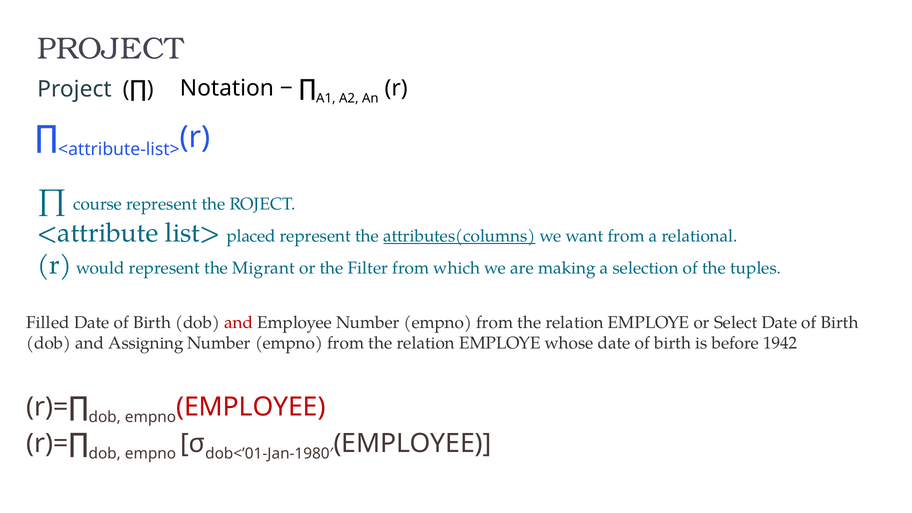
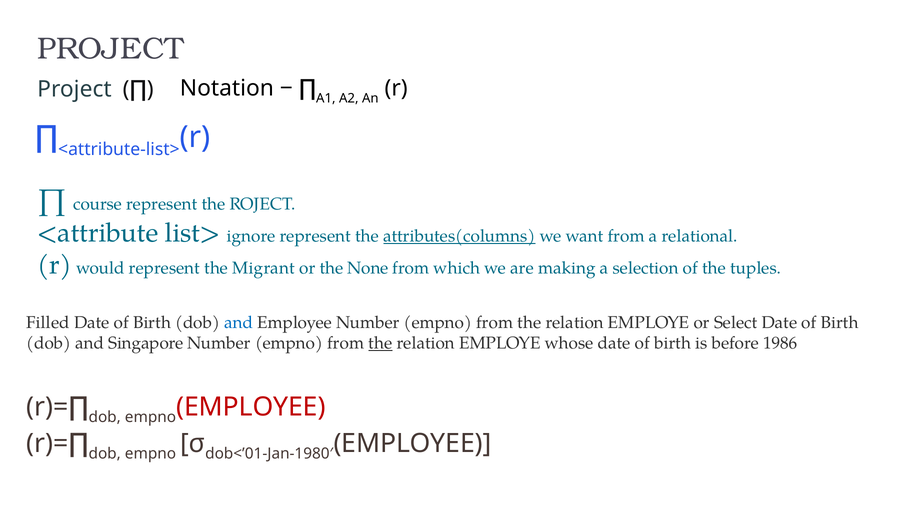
placed: placed -> ignore (251, 236)
Filter: Filter -> None (368, 268)
and colour: red -> blue (239, 323)
Assigning: Assigning -> Singapore (146, 343)
the underline: none -> present (380, 343)
1942: 1942 -> 1986 (780, 343)
